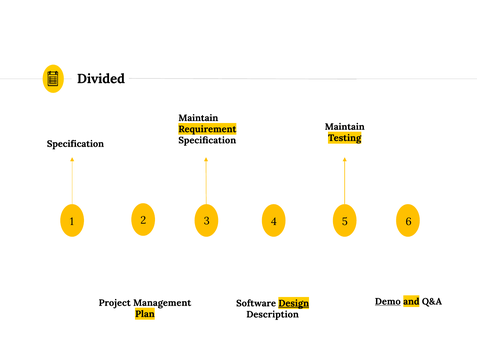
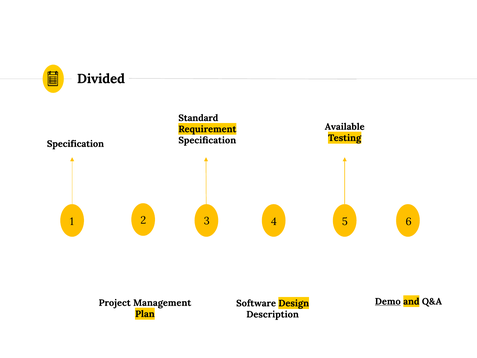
Maintain: Maintain -> Standard (198, 118)
Maintain: Maintain -> Available (345, 127)
Design underline: present -> none (294, 303)
